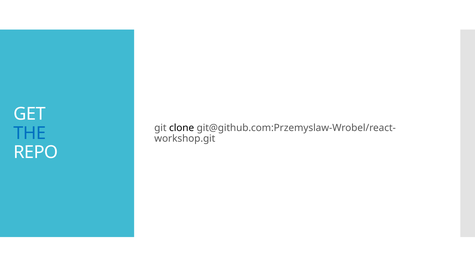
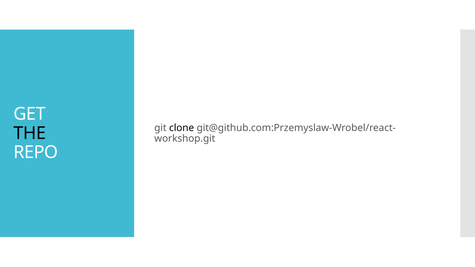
THE colour: blue -> black (30, 133)
